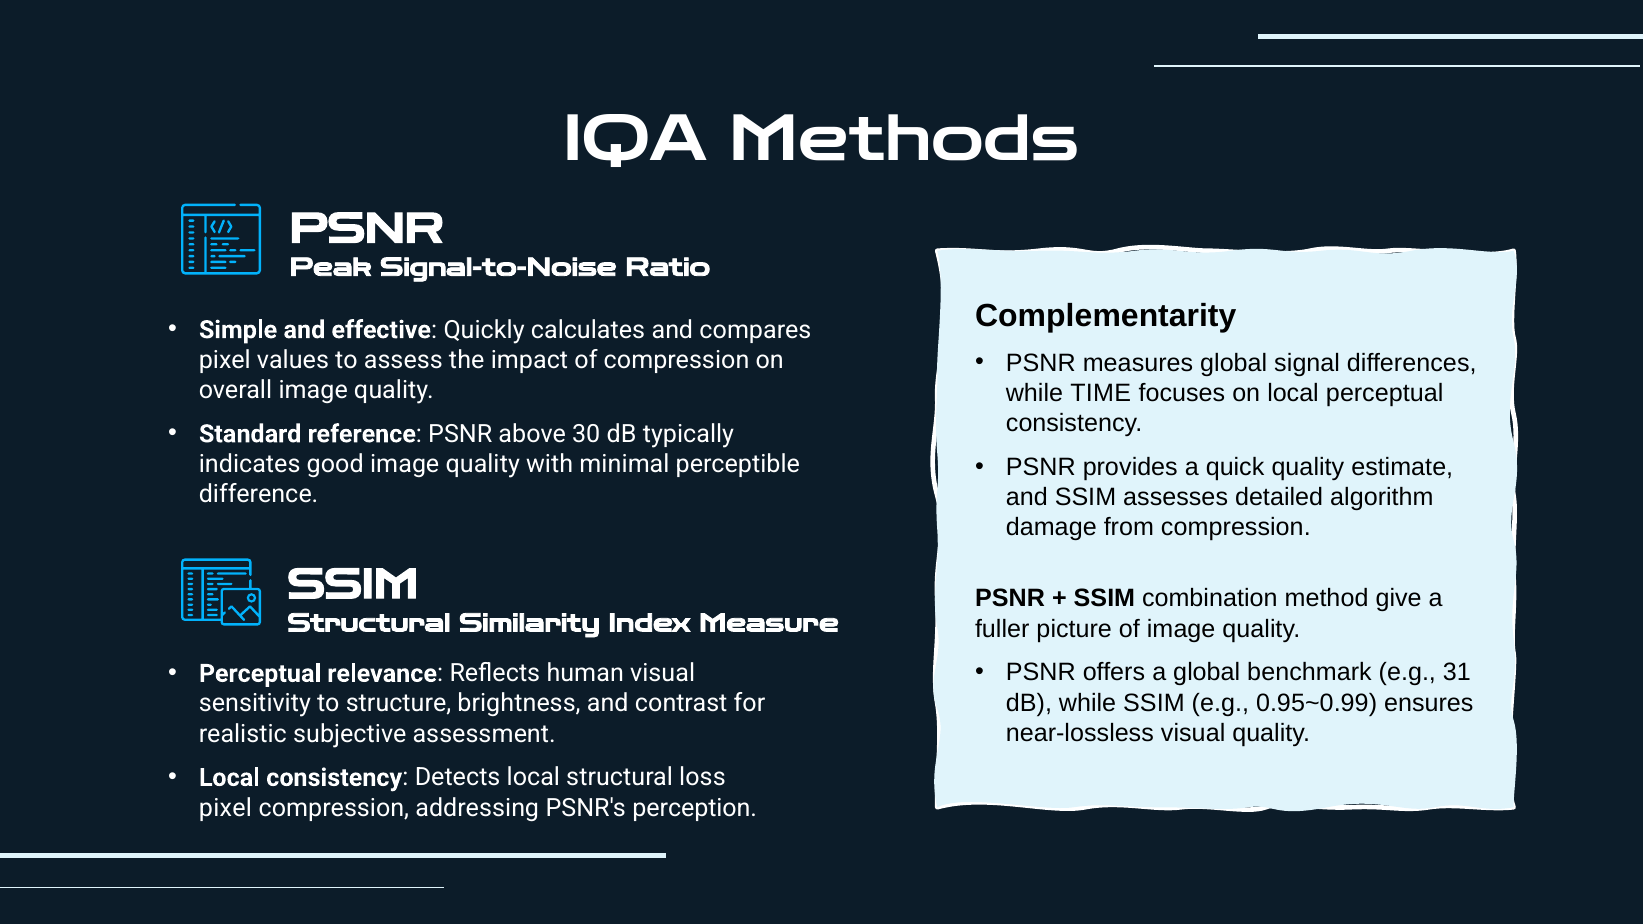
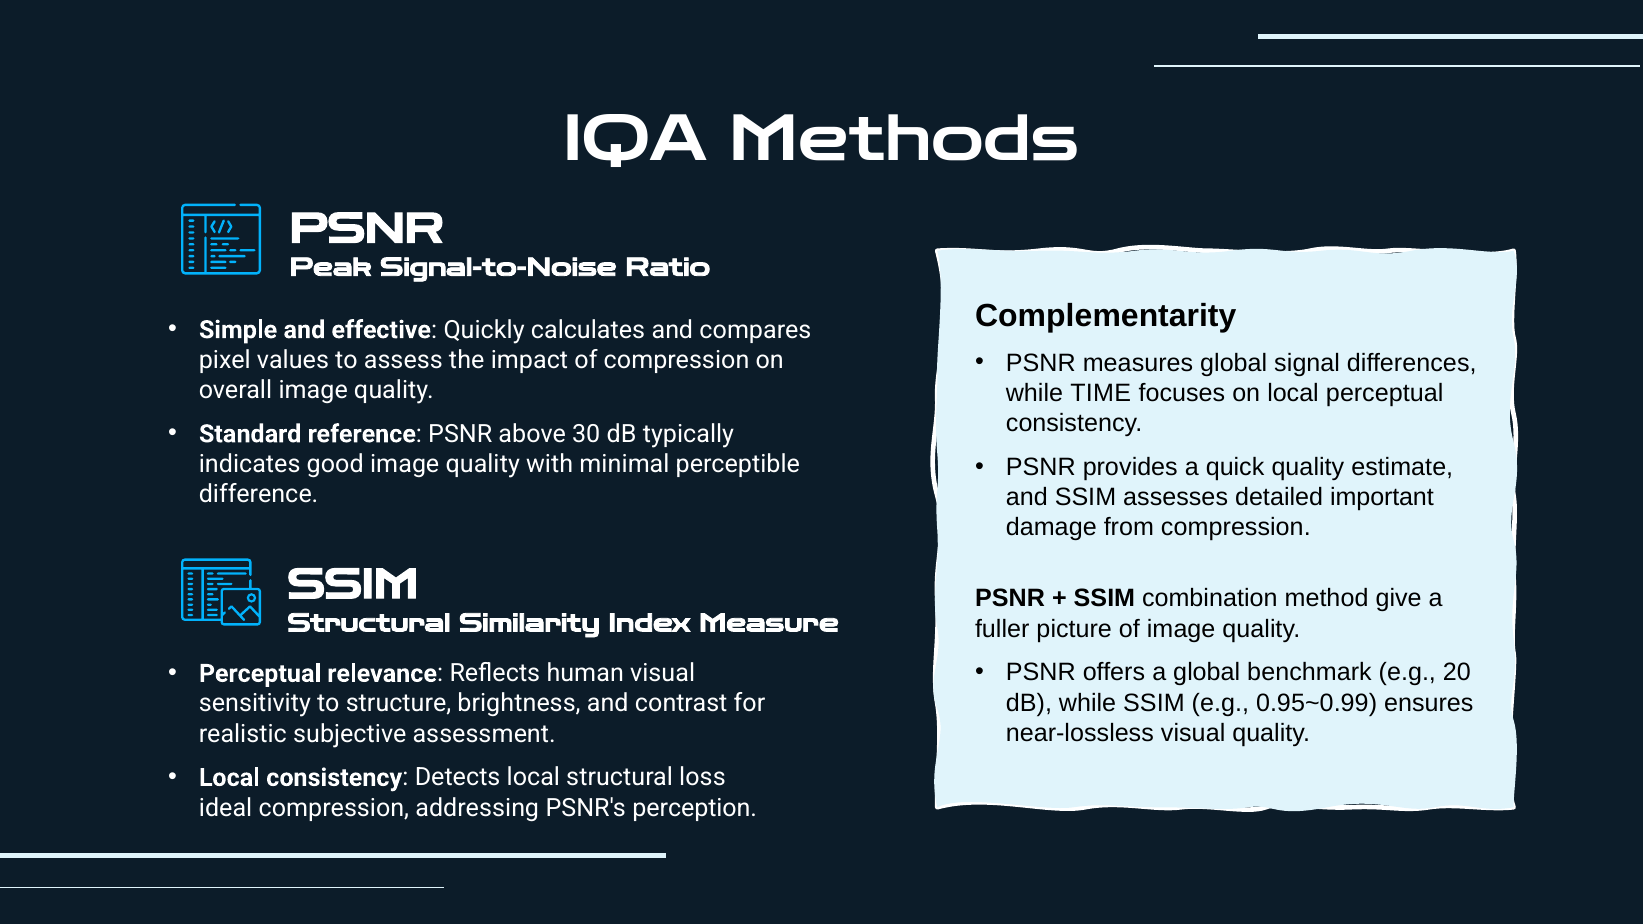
algorithm: algorithm -> important (1382, 497)
31: 31 -> 20 (1457, 673)
pixel: pixel -> ideal (226, 808)
